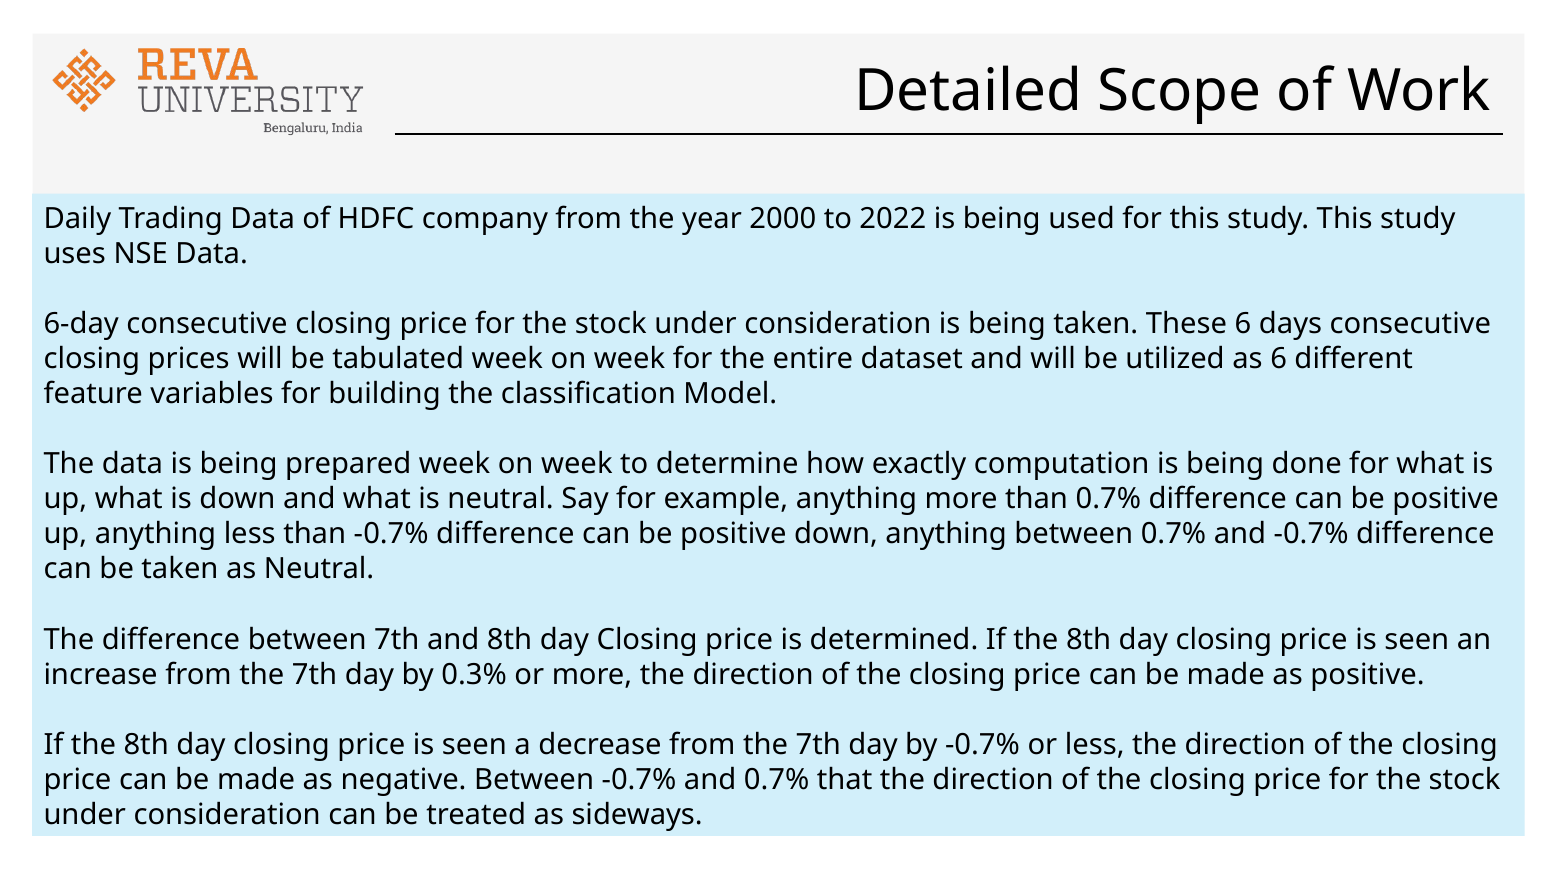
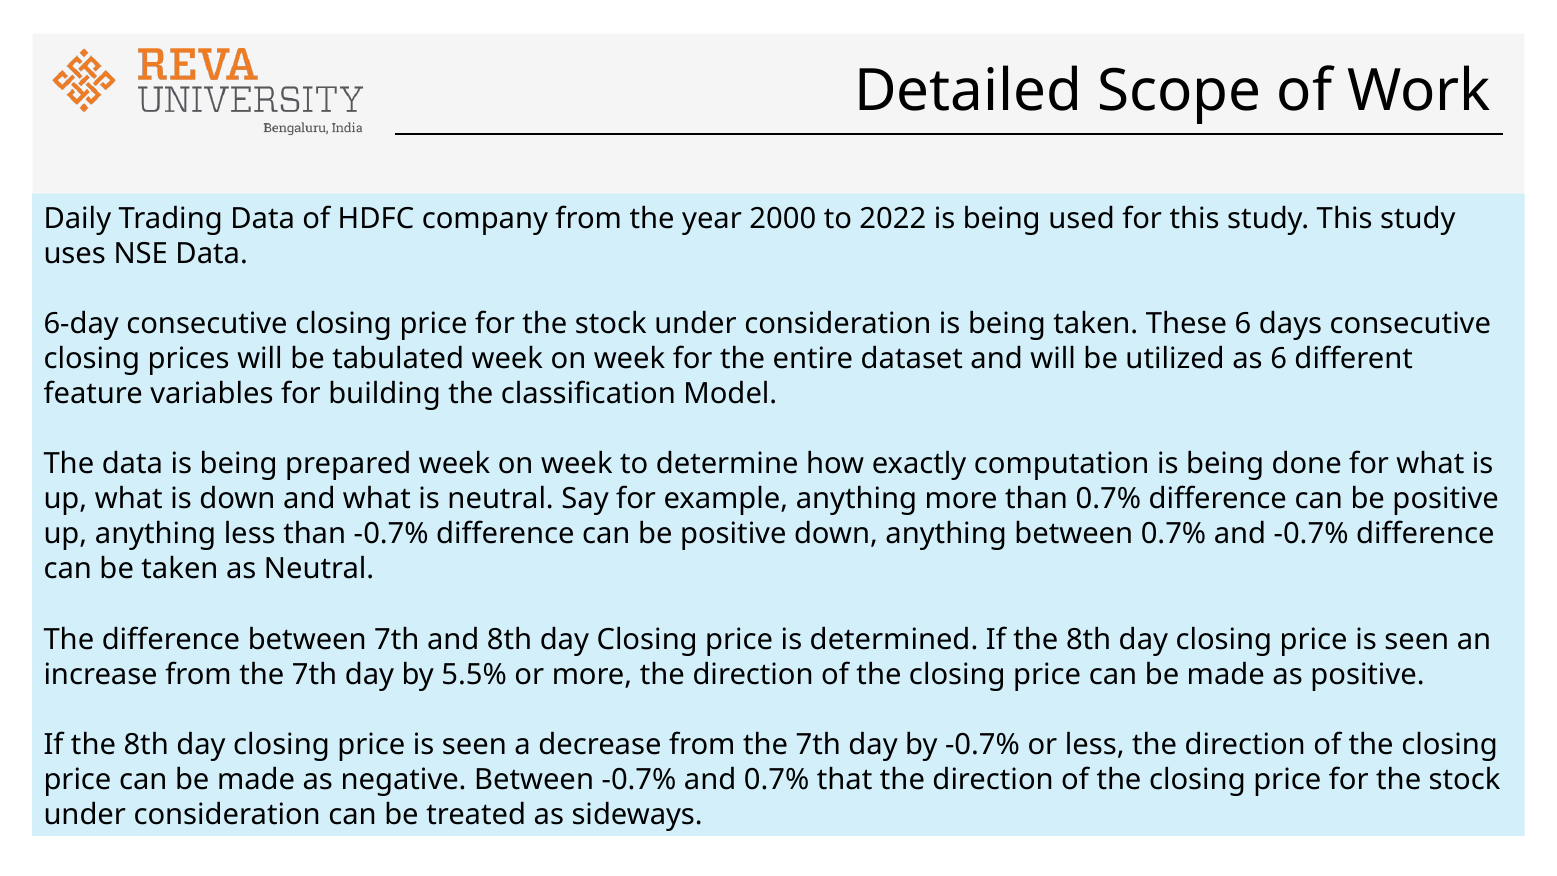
0.3%: 0.3% -> 5.5% (474, 674)
